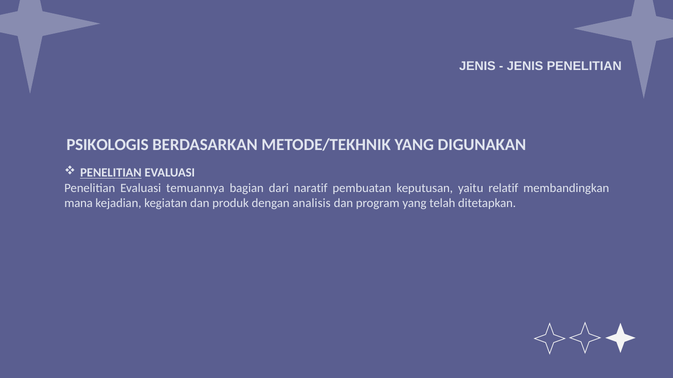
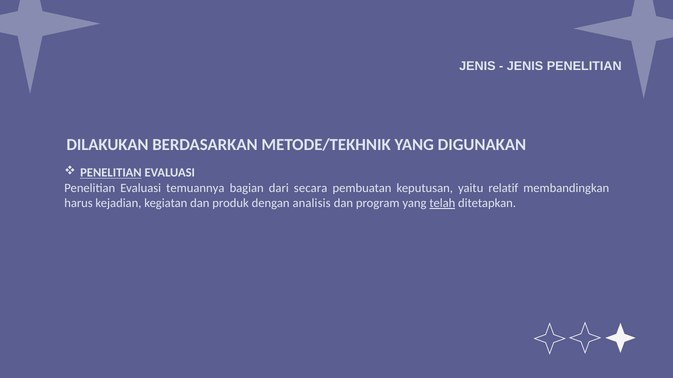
PSIKOLOGIS: PSIKOLOGIS -> DILAKUKAN (108, 145)
dari naratif: naratif -> secara (311, 188)
mana: mana -> harus (79, 203)
telah underline: none -> present (442, 203)
